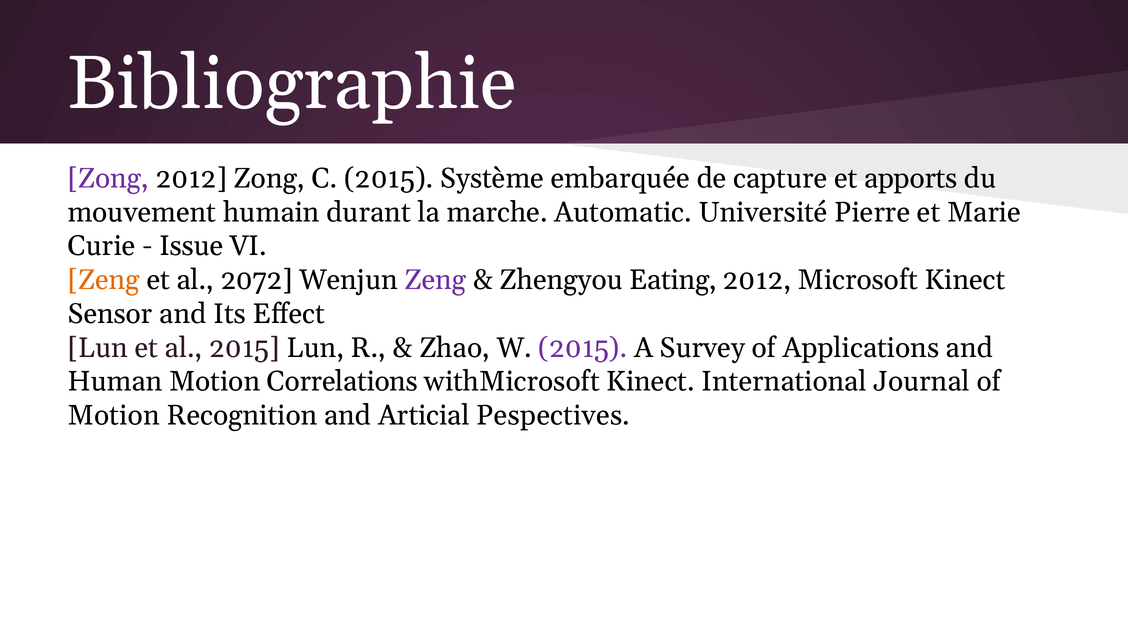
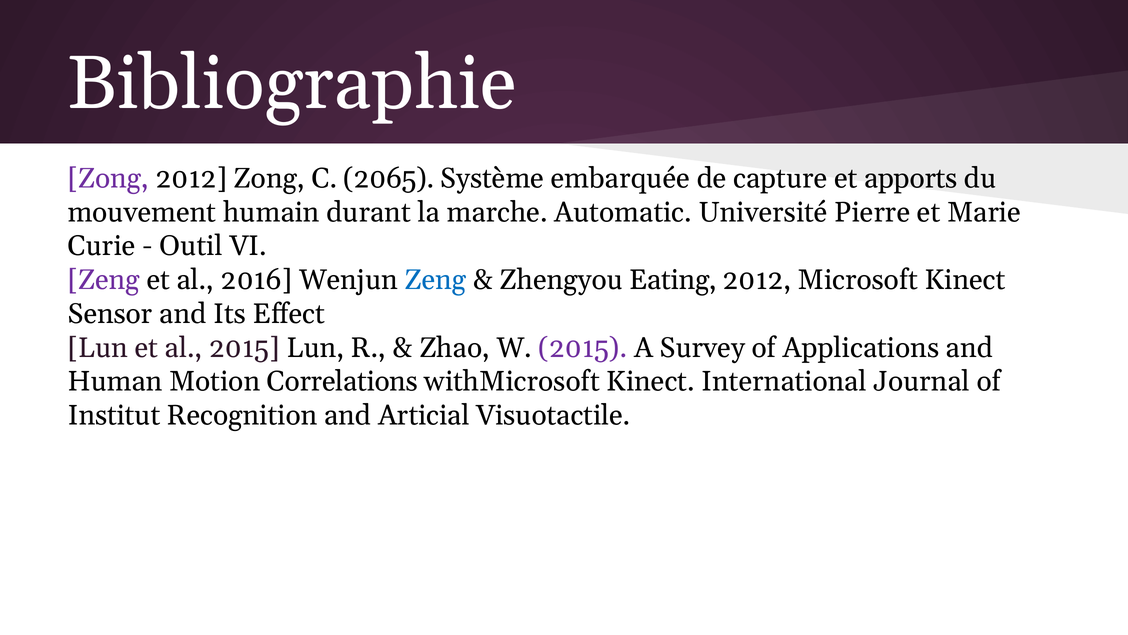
C 2015: 2015 -> 2065 (389, 178)
Issue: Issue -> Outil (191, 246)
Zeng colour: orange -> purple (104, 280)
2072: 2072 -> 2016 (257, 280)
Zeng colour: purple -> blue (435, 280)
Motion: Motion -> Institut (114, 415)
Pespectives: Pespectives -> Visuotactile (553, 415)
